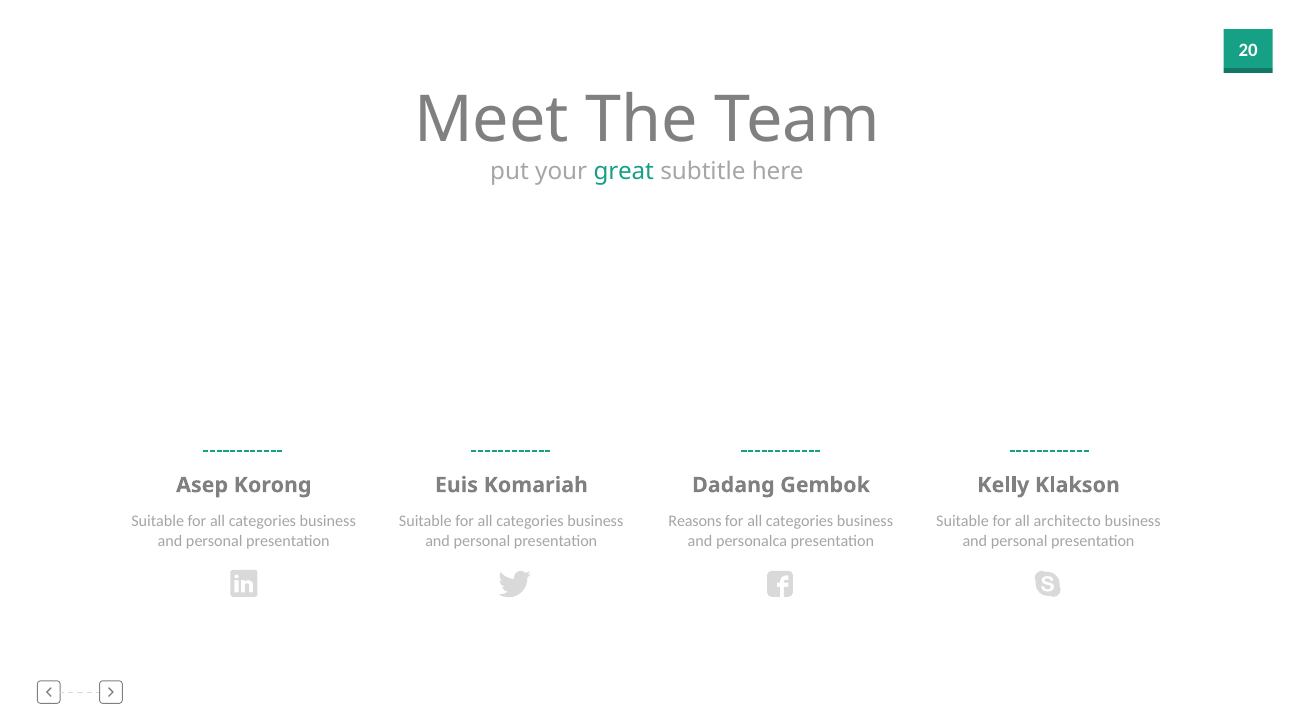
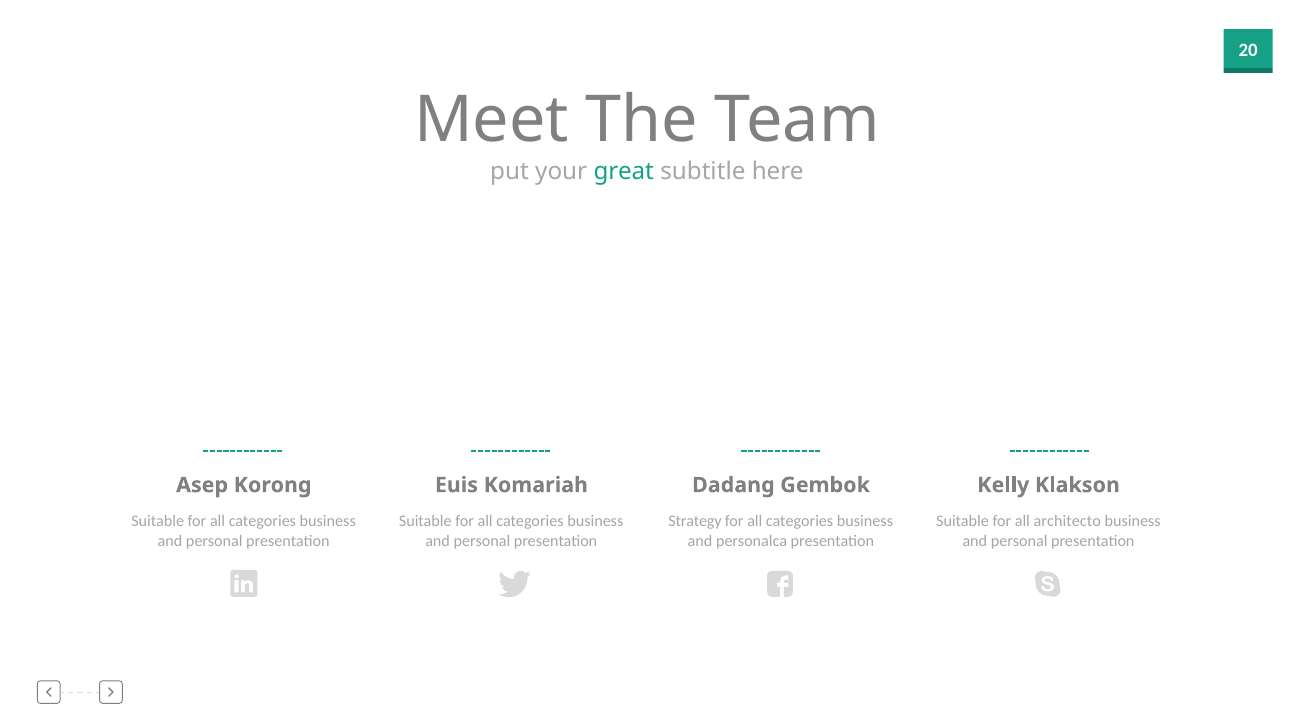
Reasons: Reasons -> Strategy (695, 521)
